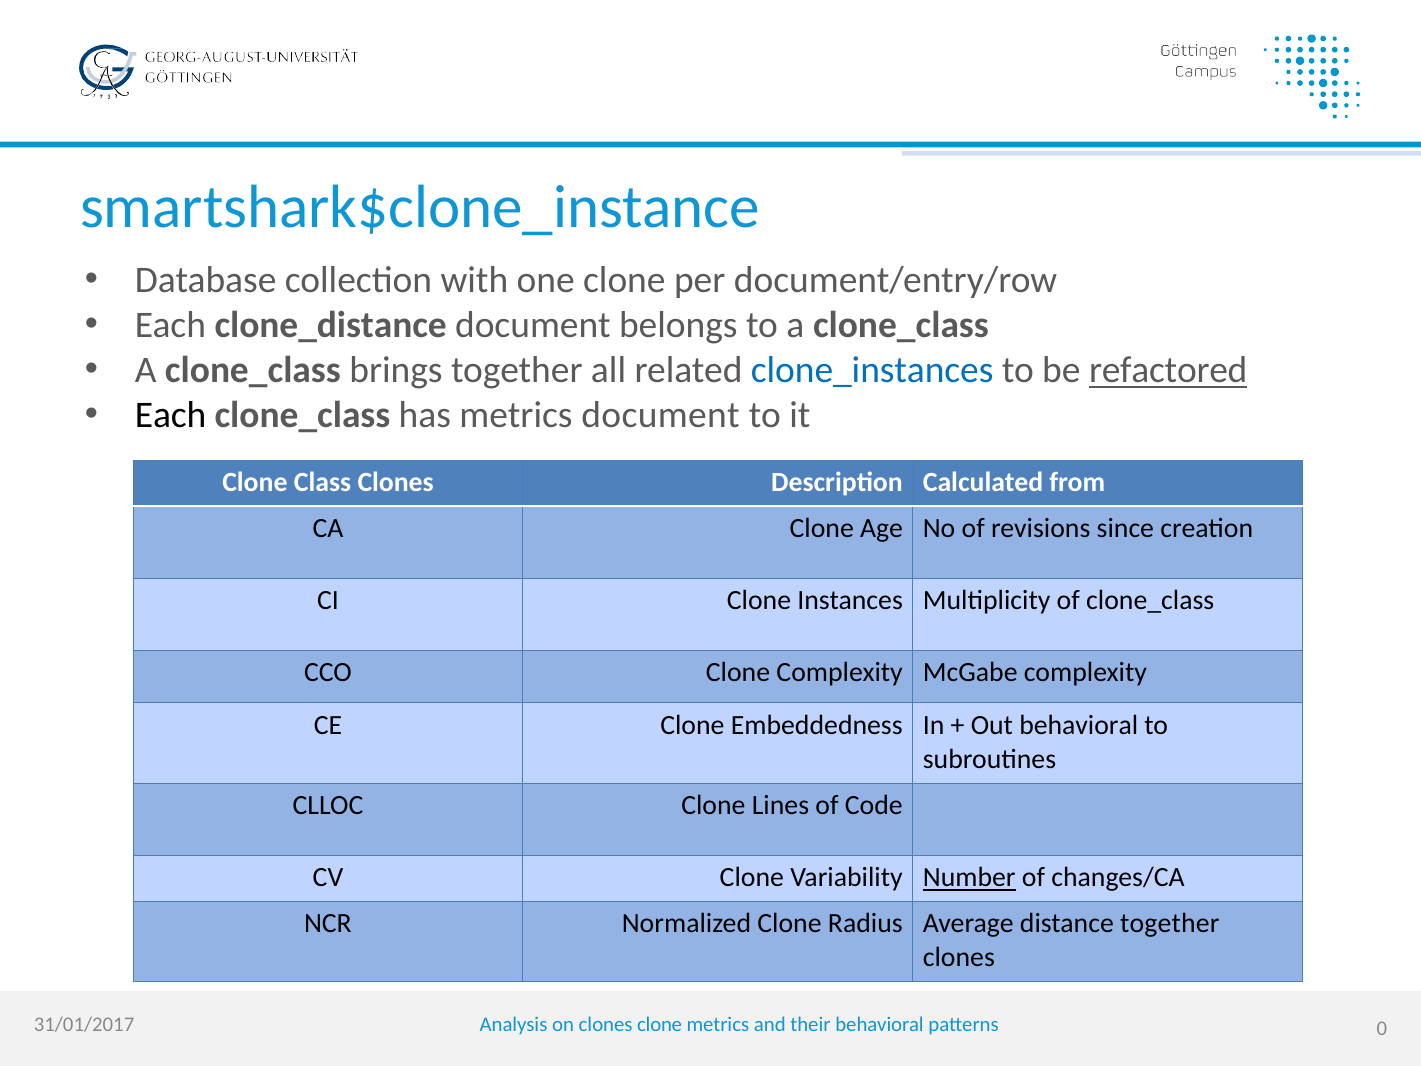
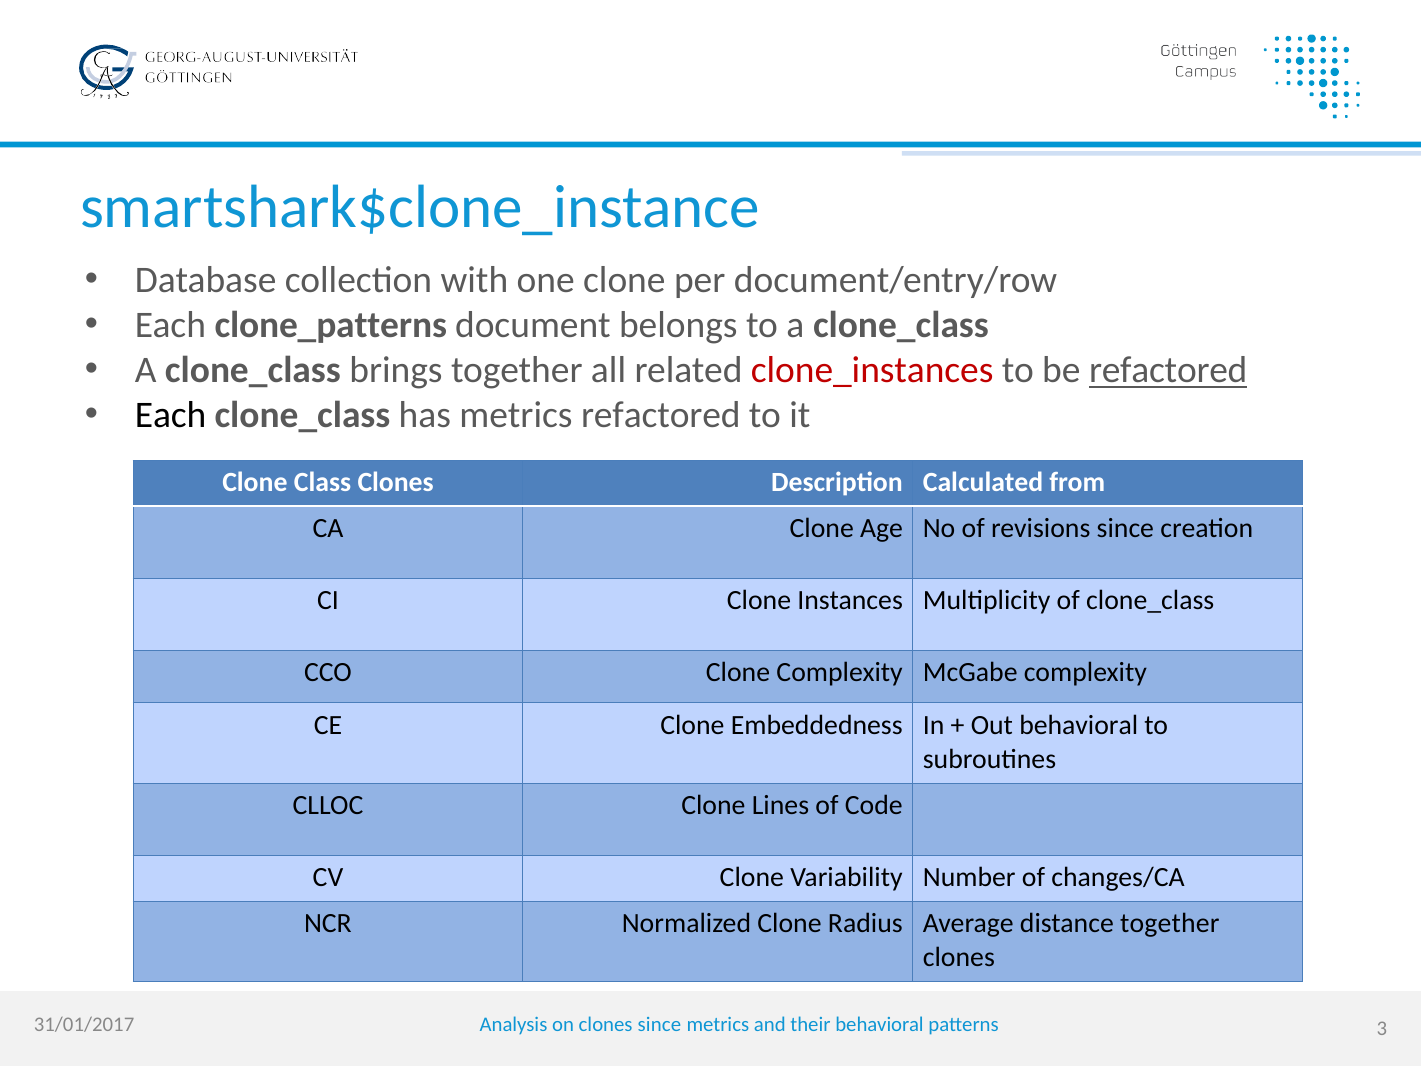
clone_distance: clone_distance -> clone_patterns (331, 325)
clone_instances colour: blue -> red (872, 370)
metrics document: document -> refactored (661, 415)
Number underline: present -> none (969, 878)
0: 0 -> 3 (1382, 1028)
clones clone: clone -> since (659, 1025)
